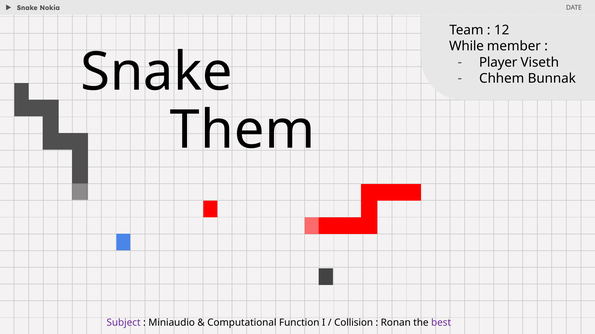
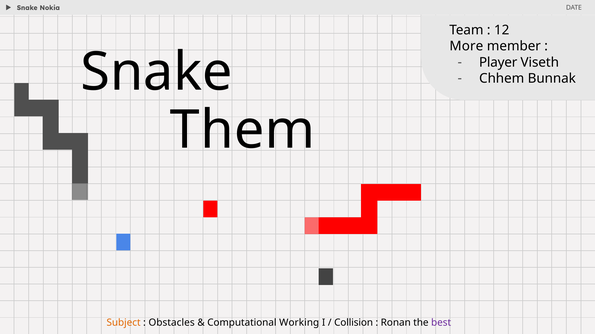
While: While -> More (466, 46)
Subject colour: purple -> orange (124, 323)
Miniaudio: Miniaudio -> Obstacles (172, 323)
Function: Function -> Working (299, 323)
